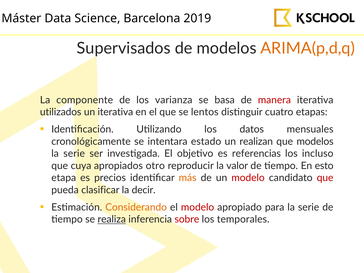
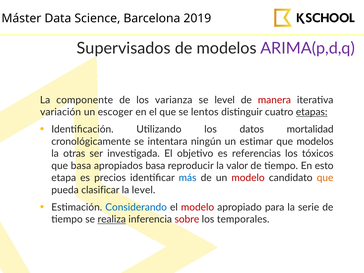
ARIMA(p,d,q colour: orange -> purple (308, 48)
se basa: basa -> level (225, 100)
utilizados: utilizados -> variación (61, 112)
un iterativa: iterativa -> escoger (115, 112)
etapas underline: none -> present (312, 112)
mensuales: mensuales -> mortalidad (310, 129)
estado: estado -> ningún (206, 141)
realizan: realizan -> estimar (256, 141)
serie: serie -> otras (74, 154)
incluso: incluso -> tóxicos (318, 154)
que cuya: cuya -> basa (81, 166)
apropiados otro: otro -> basa (155, 166)
más colour: orange -> blue (188, 178)
que colour: red -> orange (325, 178)
la decir: decir -> level (144, 190)
Considerando colour: orange -> blue (136, 207)
